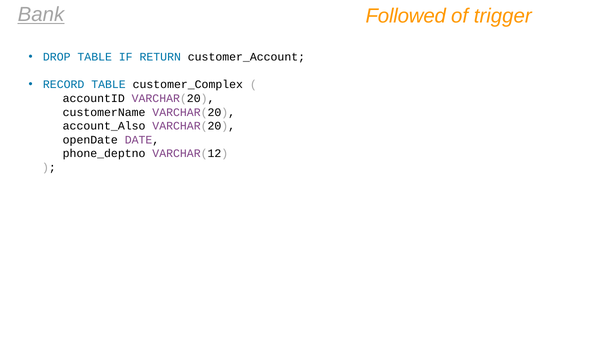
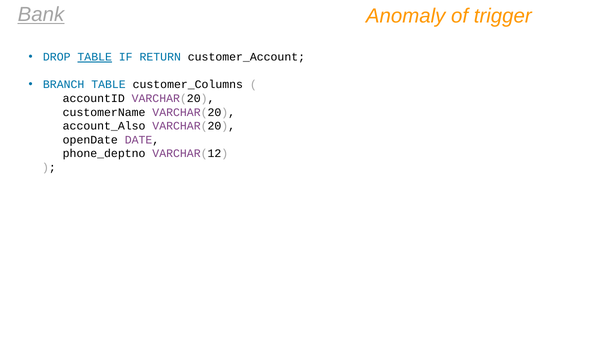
Followed: Followed -> Anomaly (406, 16)
TABLE underline: none -> present (95, 57)
RECORD: RECORD -> BRANCH (64, 85)
customer_Complex: customer_Complex -> customer_Columns (188, 85)
